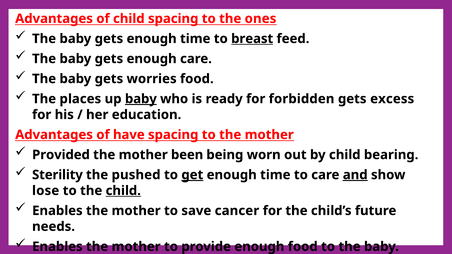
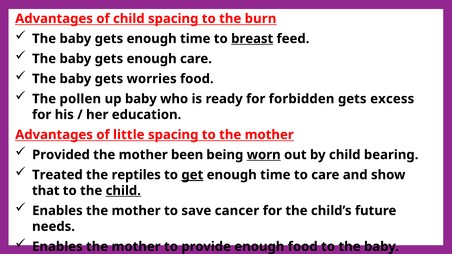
ones: ones -> burn (261, 19)
places: places -> pollen (80, 99)
baby underline: present -> none (141, 99)
have: have -> little (129, 135)
worn underline: none -> present (264, 155)
Sterility: Sterility -> Treated (57, 175)
pushed: pushed -> reptiles (136, 175)
and underline: present -> none (355, 175)
lose: lose -> that (46, 191)
